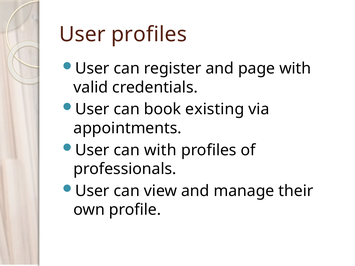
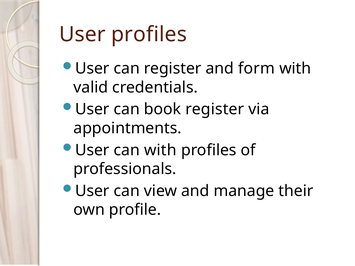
page: page -> form (256, 69)
book existing: existing -> register (215, 109)
